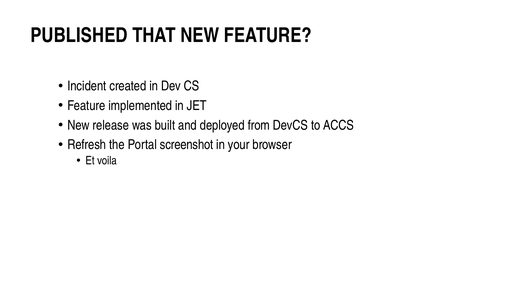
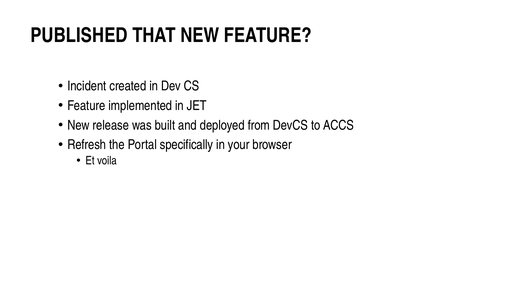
screenshot: screenshot -> specifically (187, 145)
